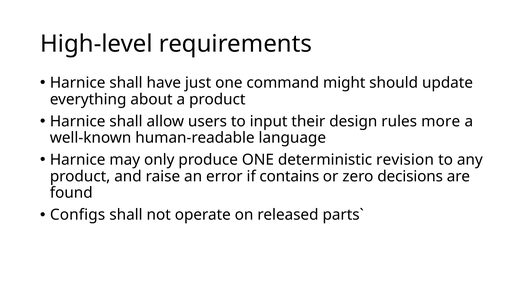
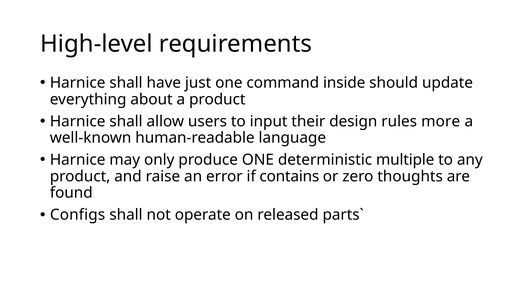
might: might -> inside (344, 83)
revision: revision -> multiple (405, 160)
decisions: decisions -> thoughts (410, 177)
